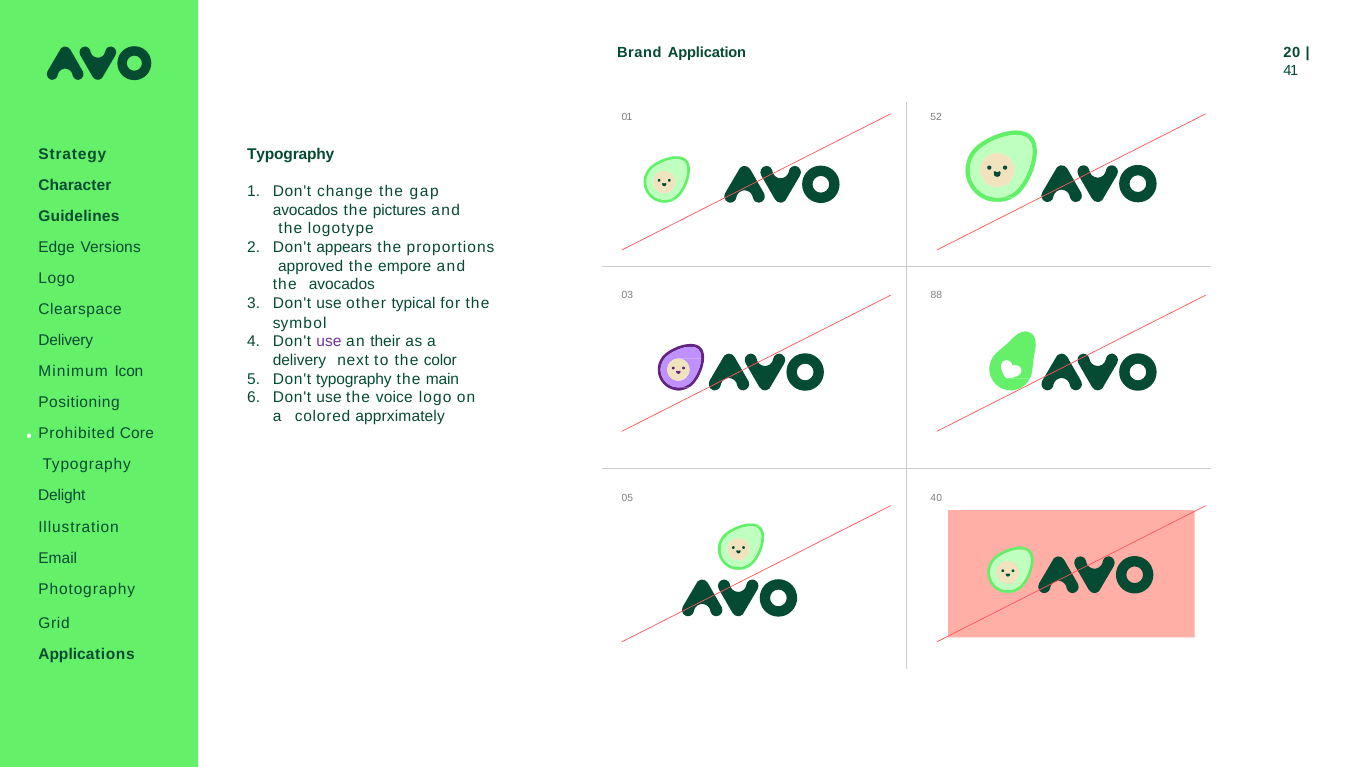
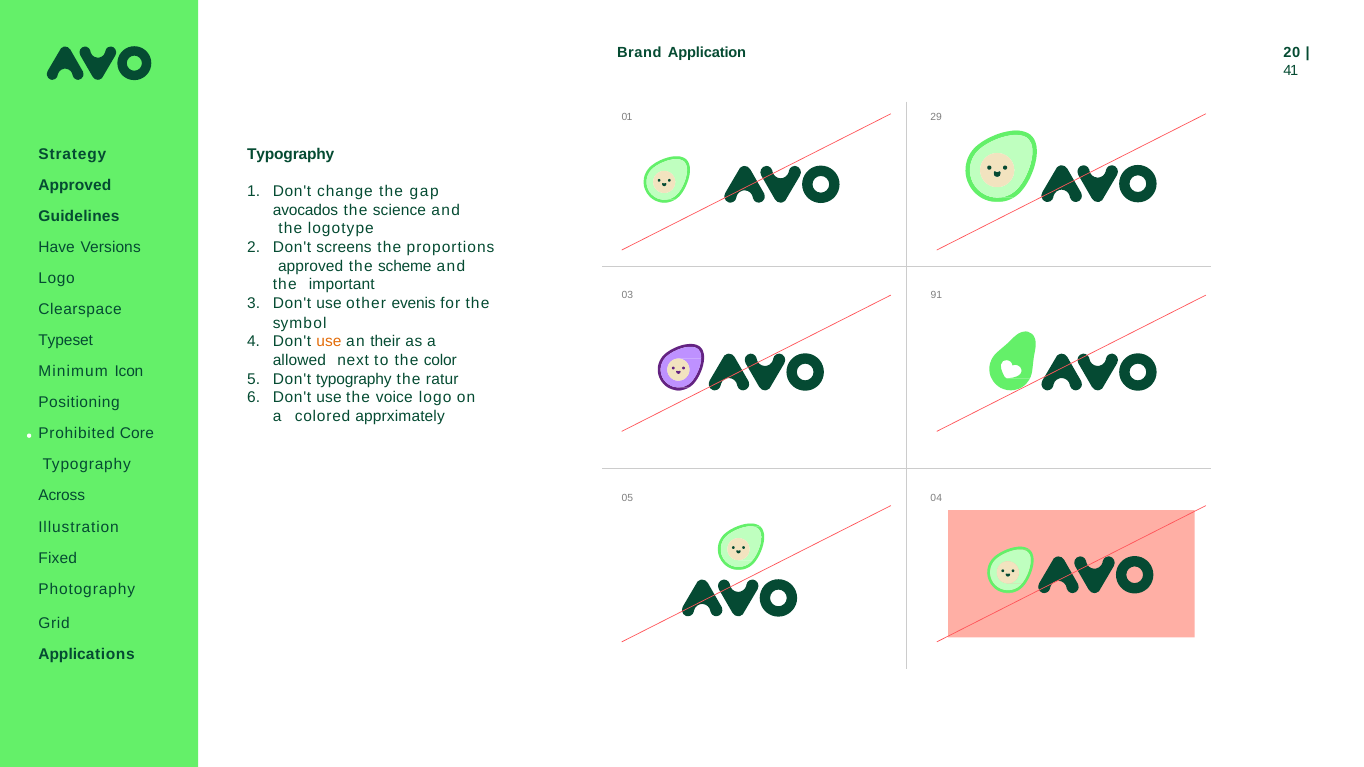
52: 52 -> 29 (936, 117)
Character: Character -> Approved (75, 185)
pictures: pictures -> science (399, 210)
appears: appears -> screens (344, 247)
Edge: Edge -> Have (57, 247)
empore: empore -> scheme (405, 266)
the avocados: avocados -> important (342, 285)
88: 88 -> 91 (936, 295)
typical: typical -> evenis (414, 303)
Delivery: Delivery -> Typeset (66, 341)
use colour: purple -> orange (329, 342)
delivery: delivery -> allowed (299, 360)
main: main -> ratur (442, 379)
Delight: Delight -> Across (62, 496)
40: 40 -> 04 (936, 498)
Email: Email -> Fixed (58, 558)
